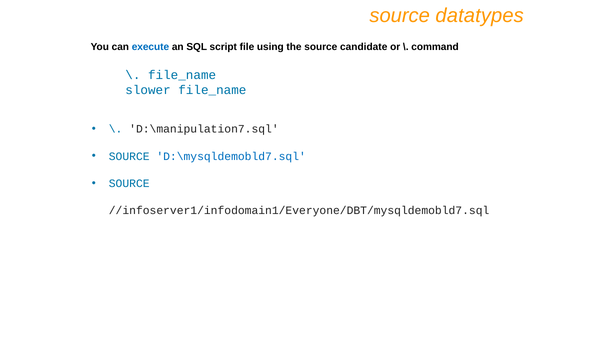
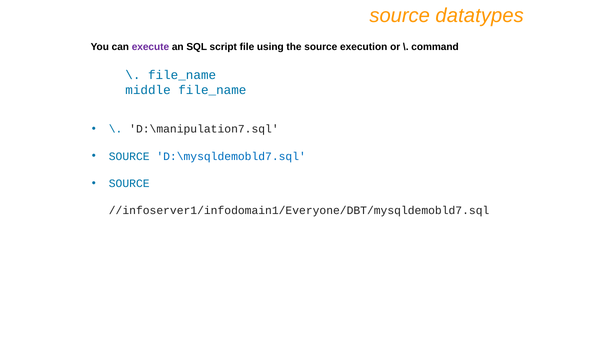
execute colour: blue -> purple (150, 47)
candidate: candidate -> execution (364, 47)
slower: slower -> middle (148, 90)
